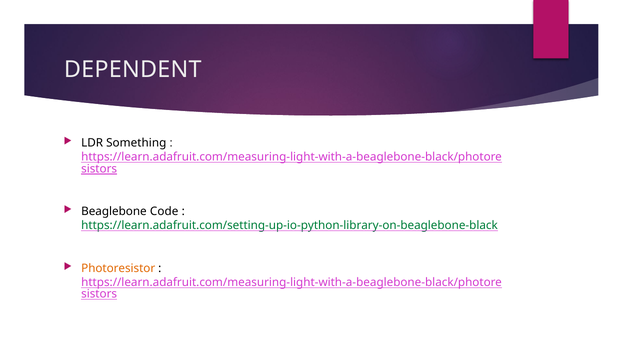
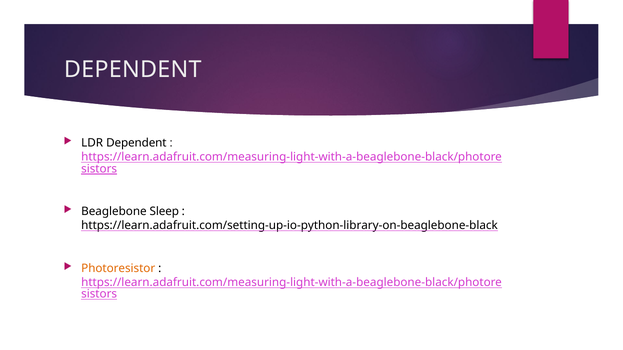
LDR Something: Something -> Dependent (136, 143)
Code: Code -> Sleep (164, 212)
https://learn.adafruit.com/setting-up-io-python-library-on-beaglebone-black colour: green -> black (289, 226)
